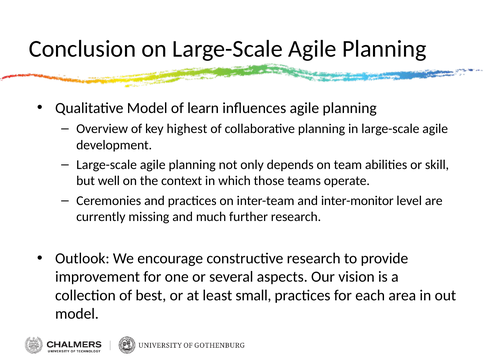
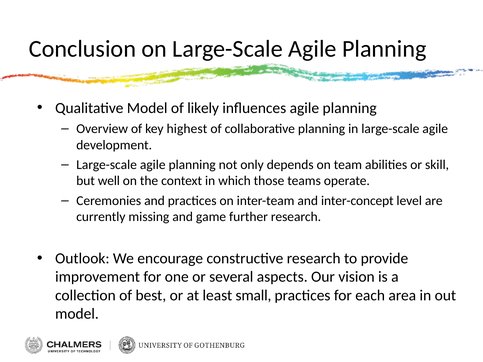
learn: learn -> likely (203, 108)
inter-monitor: inter-monitor -> inter-concept (357, 201)
much: much -> game (211, 217)
